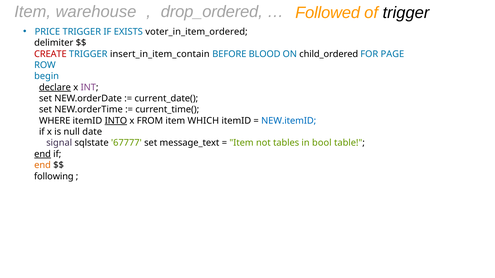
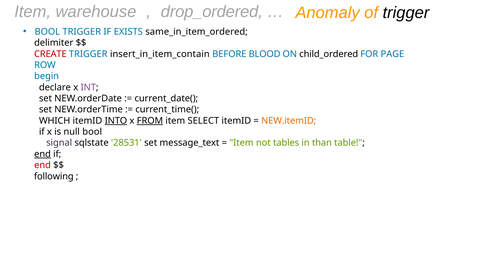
Followed: Followed -> Anomaly (328, 13)
PRICE: PRICE -> BOOL (47, 32)
voter_in_item_ordered: voter_in_item_ordered -> same_in_item_ordered (197, 32)
declare underline: present -> none (55, 87)
WHERE: WHERE -> WHICH (55, 121)
FROM underline: none -> present (150, 121)
WHICH: WHICH -> SELECT (203, 121)
NEW.itemID colour: blue -> orange (289, 121)
null date: date -> bool (92, 132)
67777: 67777 -> 28531 (126, 143)
bool: bool -> than (322, 143)
end colour: orange -> red (43, 165)
